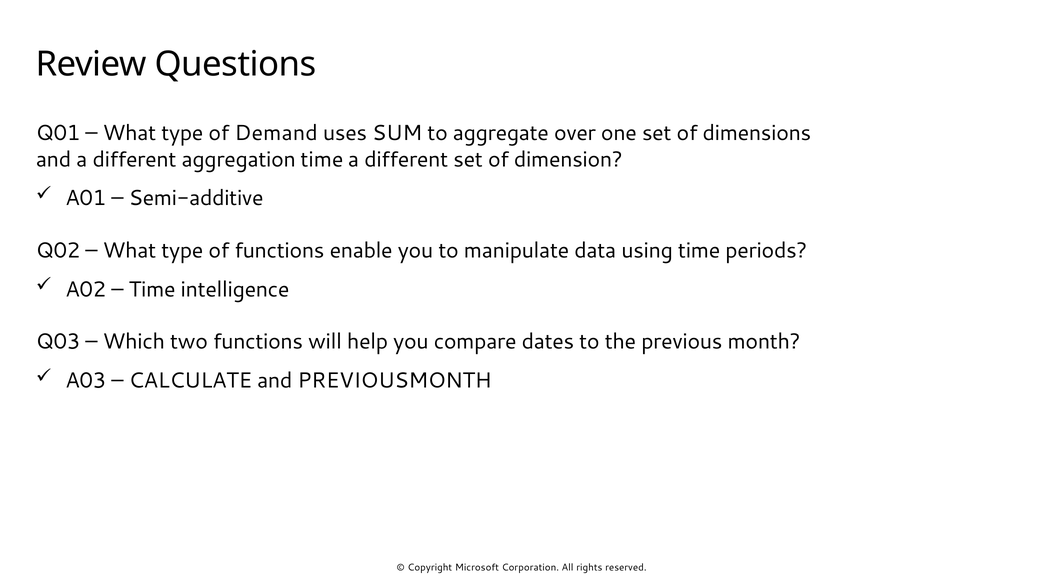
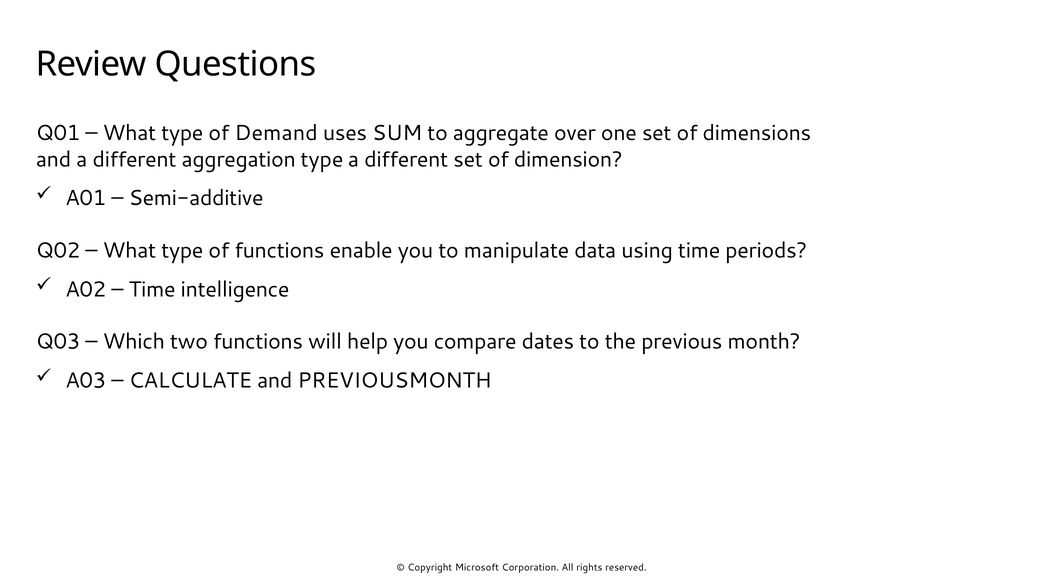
aggregation time: time -> type (322, 159)
